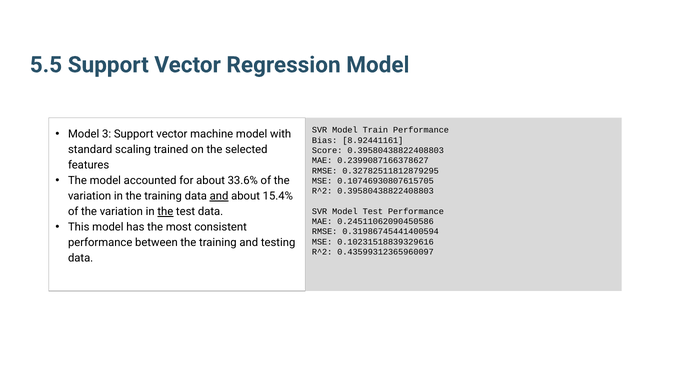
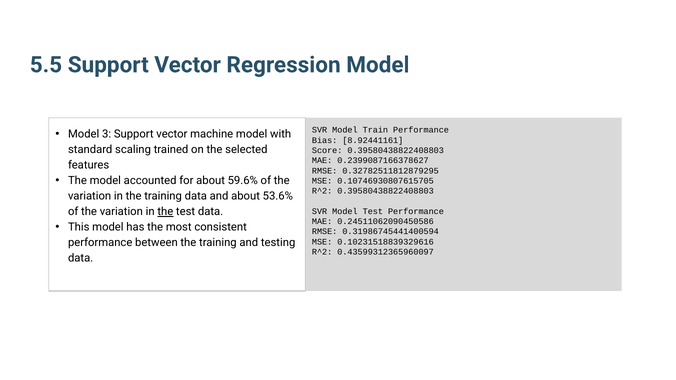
33.6%: 33.6% -> 59.6% (243, 181)
and underline: present -> none (219, 196)
15.4%: 15.4% -> 53.6% (278, 196)
